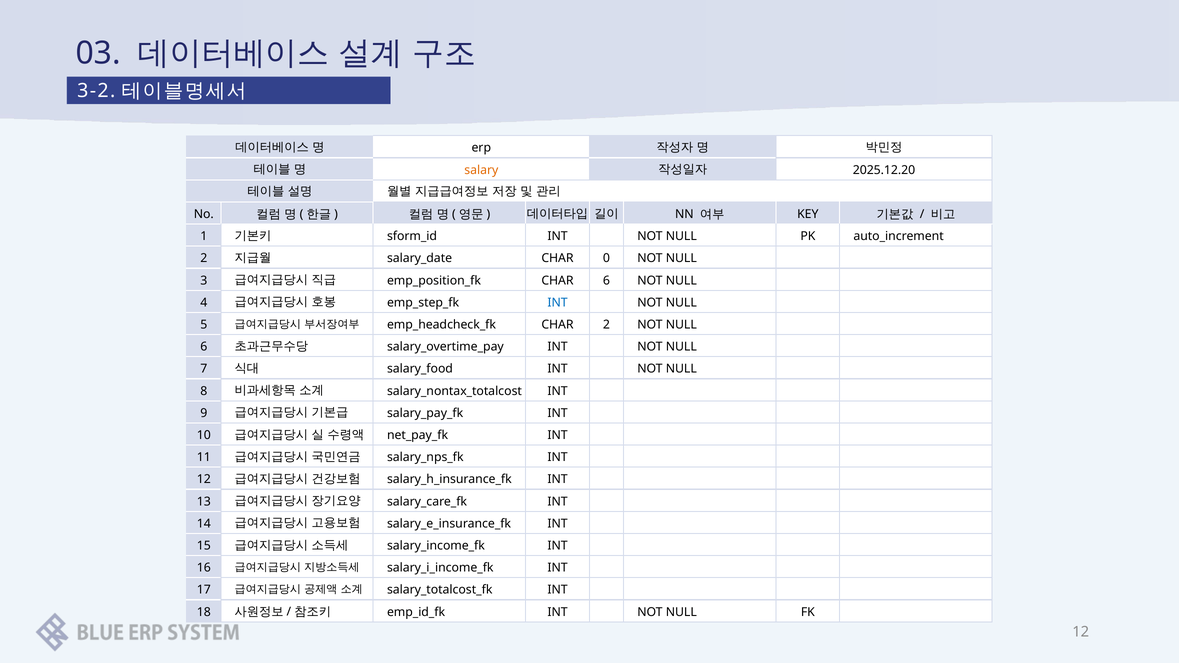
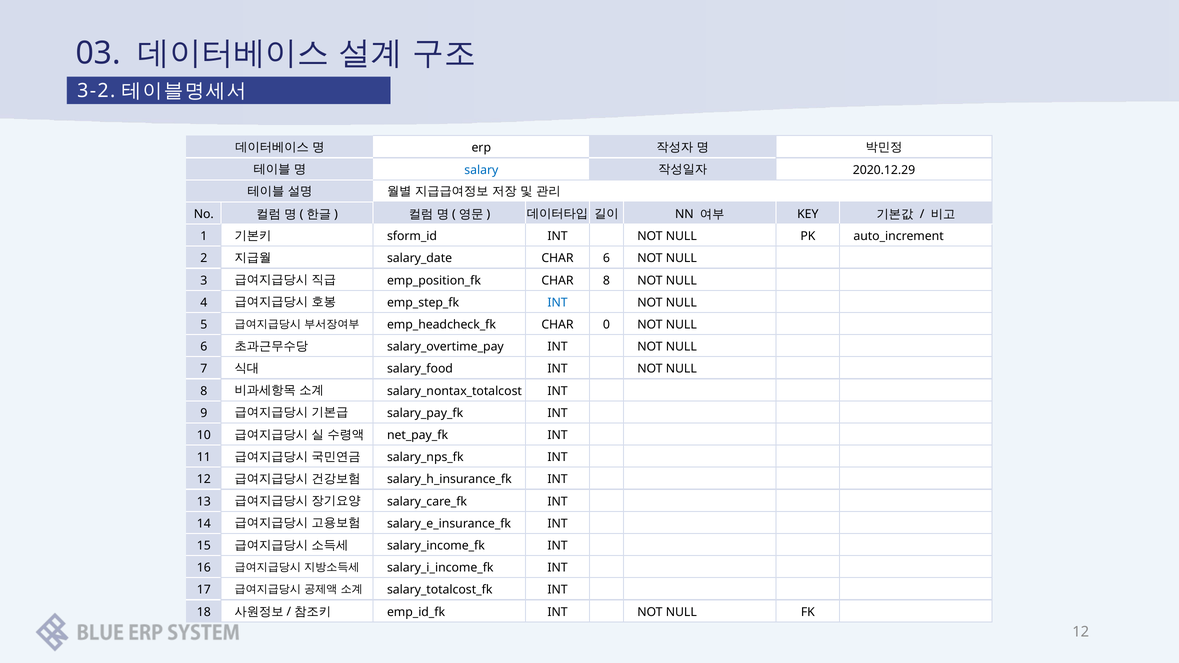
salary colour: orange -> blue (481, 170)
2025.12.20: 2025.12.20 -> 2020.12.29 (884, 170)
CHAR 0: 0 -> 6 (607, 258)
CHAR 6: 6 -> 8 (607, 281)
CHAR 2: 2 -> 0 (607, 325)
